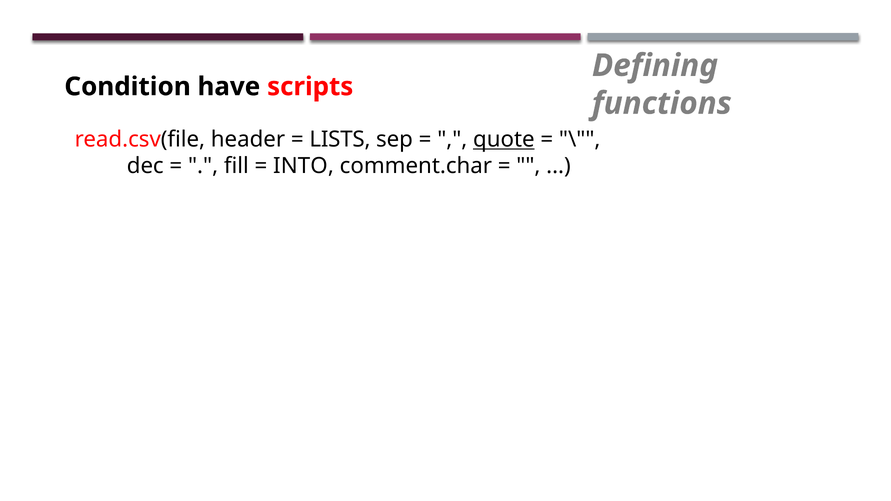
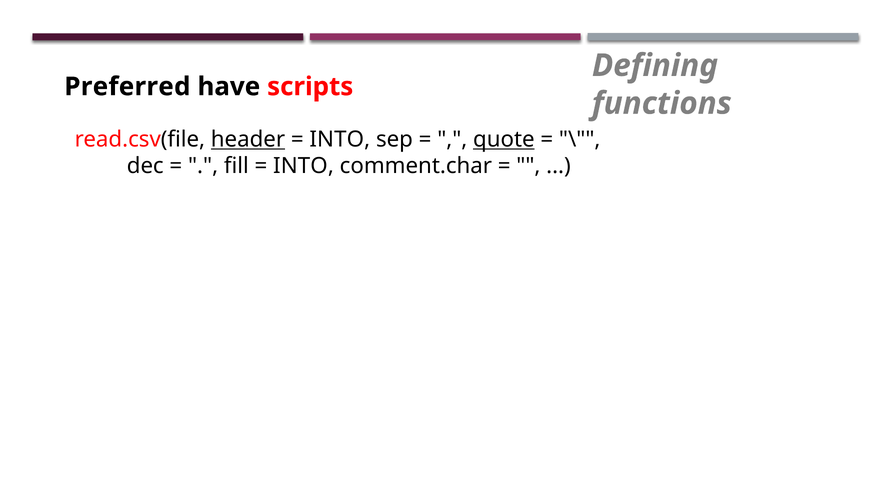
Condition: Condition -> Preferred (127, 87)
header underline: none -> present (248, 139)
LISTS: LISTS -> INTO (340, 139)
